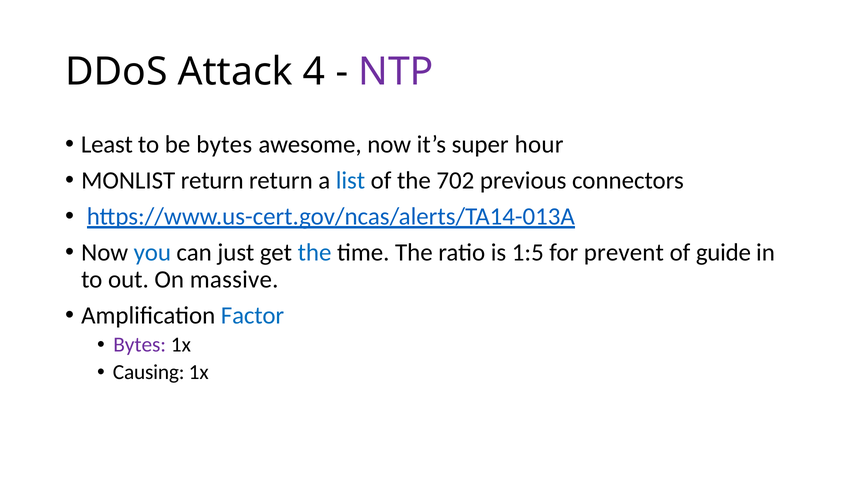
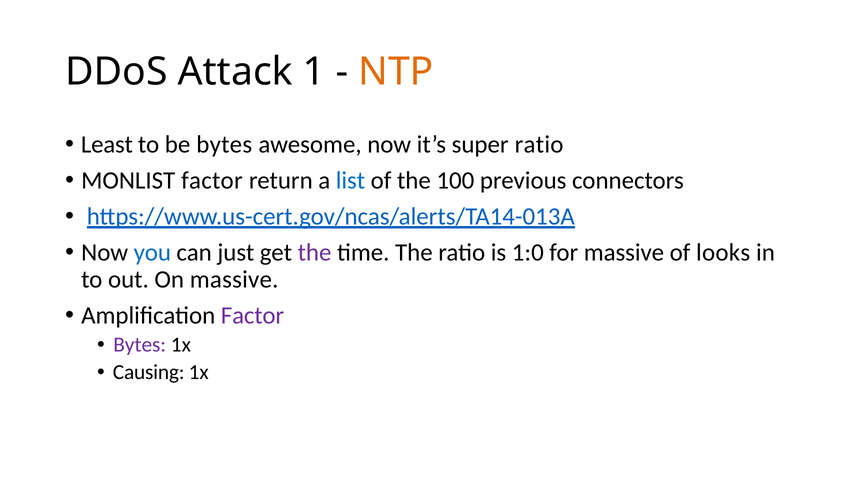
4: 4 -> 1 (314, 72)
NTP colour: purple -> orange (396, 72)
super hour: hour -> ratio (539, 145)
MONLIST return: return -> factor (212, 180)
702: 702 -> 100 (455, 180)
the colour: blue -> purple (315, 253)
1:5: 1:5 -> 1:0 (528, 253)
for prevent: prevent -> massive (624, 253)
guide: guide -> looks (723, 253)
Factor colour: blue -> purple (252, 315)
